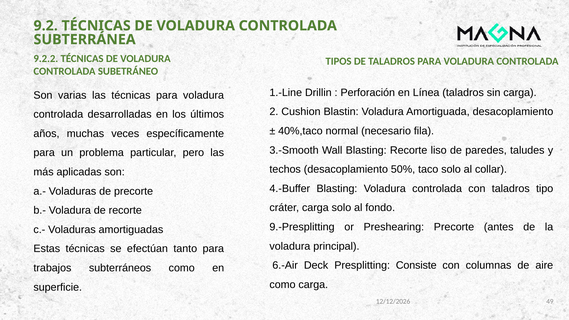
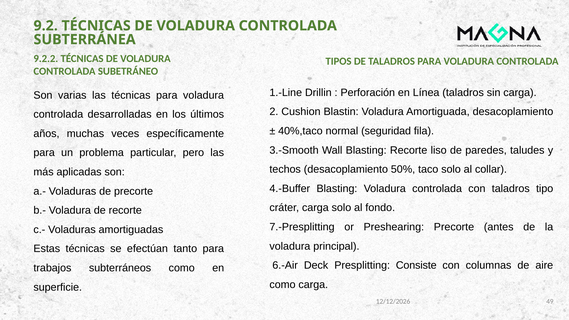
necesario: necesario -> seguridad (386, 131)
9.-Presplitting: 9.-Presplitting -> 7.-Presplitting (302, 227)
